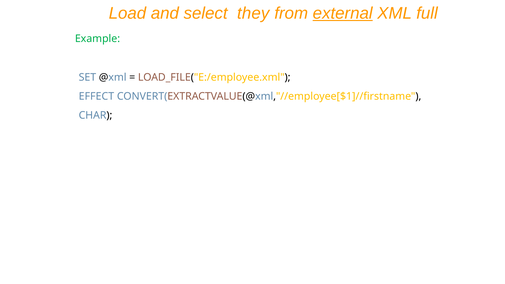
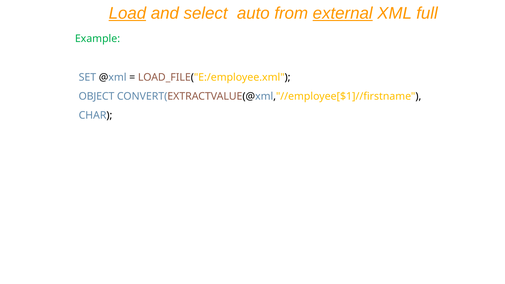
Load underline: none -> present (127, 13)
they: they -> auto (253, 13)
EFFECT: EFFECT -> OBJECT (96, 96)
